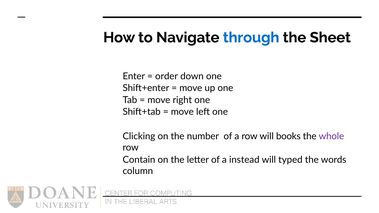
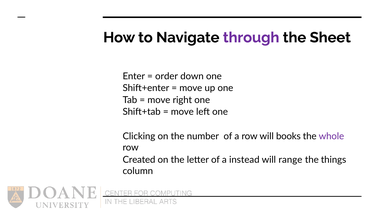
through colour: blue -> purple (251, 38)
Contain: Contain -> Created (139, 160)
typed: typed -> range (290, 160)
words: words -> things (334, 160)
